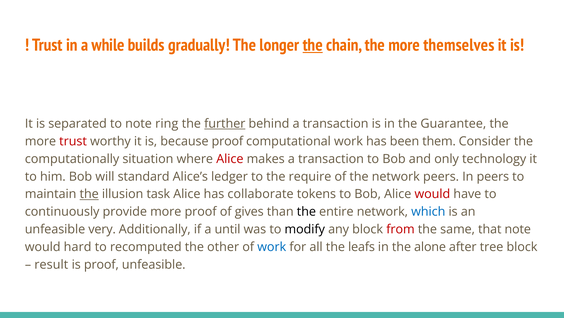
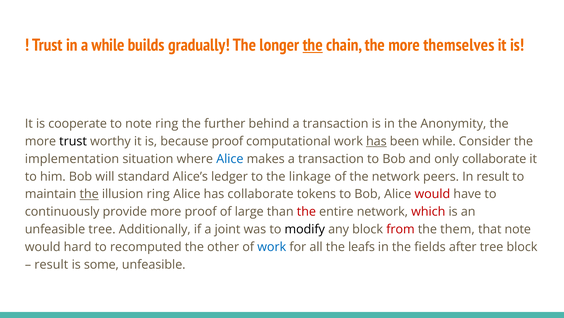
separated: separated -> cooperate (78, 123)
further underline: present -> none (225, 123)
Guarantee: Guarantee -> Anonymity (453, 123)
trust colour: red -> black (73, 141)
has underline: none -> present (376, 141)
been them: them -> while (439, 141)
computationally: computationally -> implementation (72, 159)
Alice colour: red -> blue (230, 159)
only technology: technology -> collaborate (494, 159)
require: require -> linkage (310, 176)
In peers: peers -> result (493, 176)
illusion task: task -> ring (158, 194)
gives: gives -> large (249, 211)
the colour: black -> red (306, 211)
which colour: blue -> red (428, 211)
unfeasible very: very -> tree (102, 229)
until: until -> joint (228, 229)
same: same -> them (457, 229)
alone: alone -> fields (430, 246)
is proof: proof -> some (101, 264)
